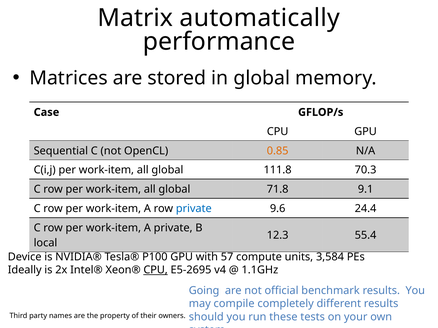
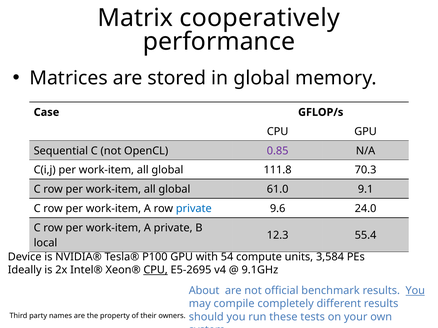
automatically: automatically -> cooperatively (260, 18)
0.85 colour: orange -> purple (278, 151)
71.8: 71.8 -> 61.0 (278, 190)
24.4: 24.4 -> 24.0 (366, 209)
57: 57 -> 54 (227, 257)
1.1GHz: 1.1GHz -> 9.1GHz (260, 270)
Going: Going -> About (204, 291)
You underline: none -> present (415, 291)
